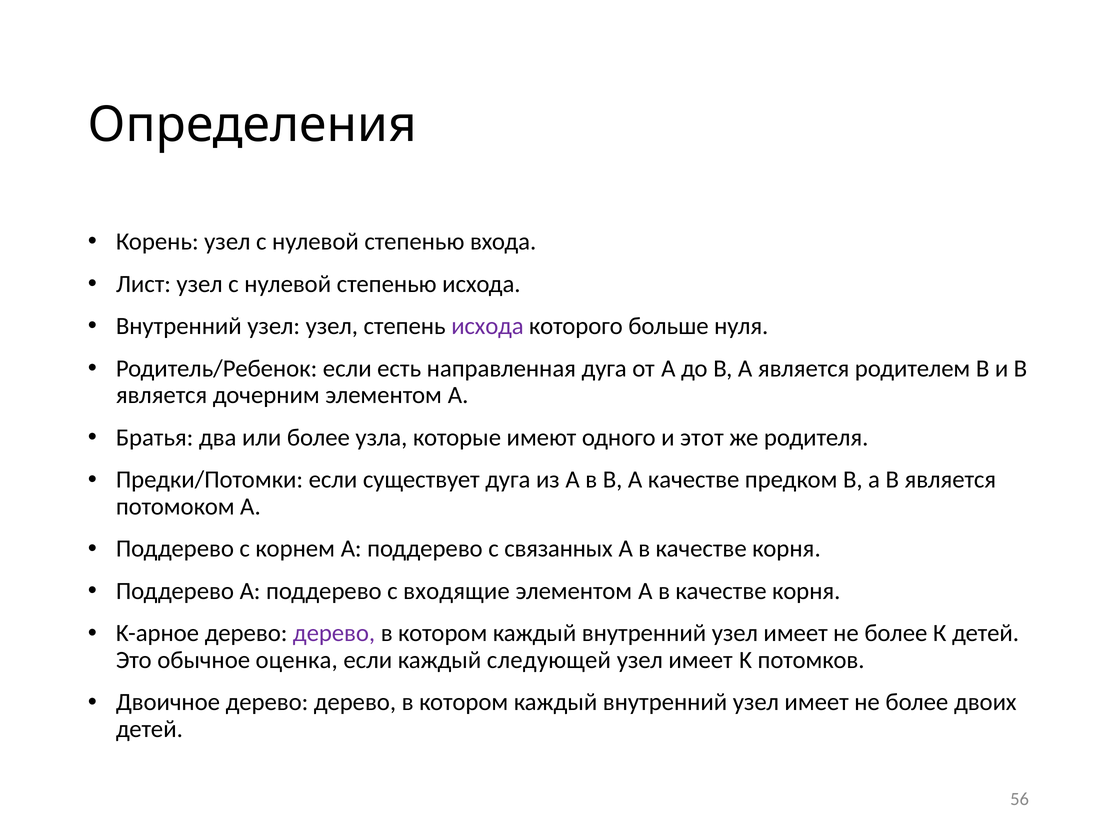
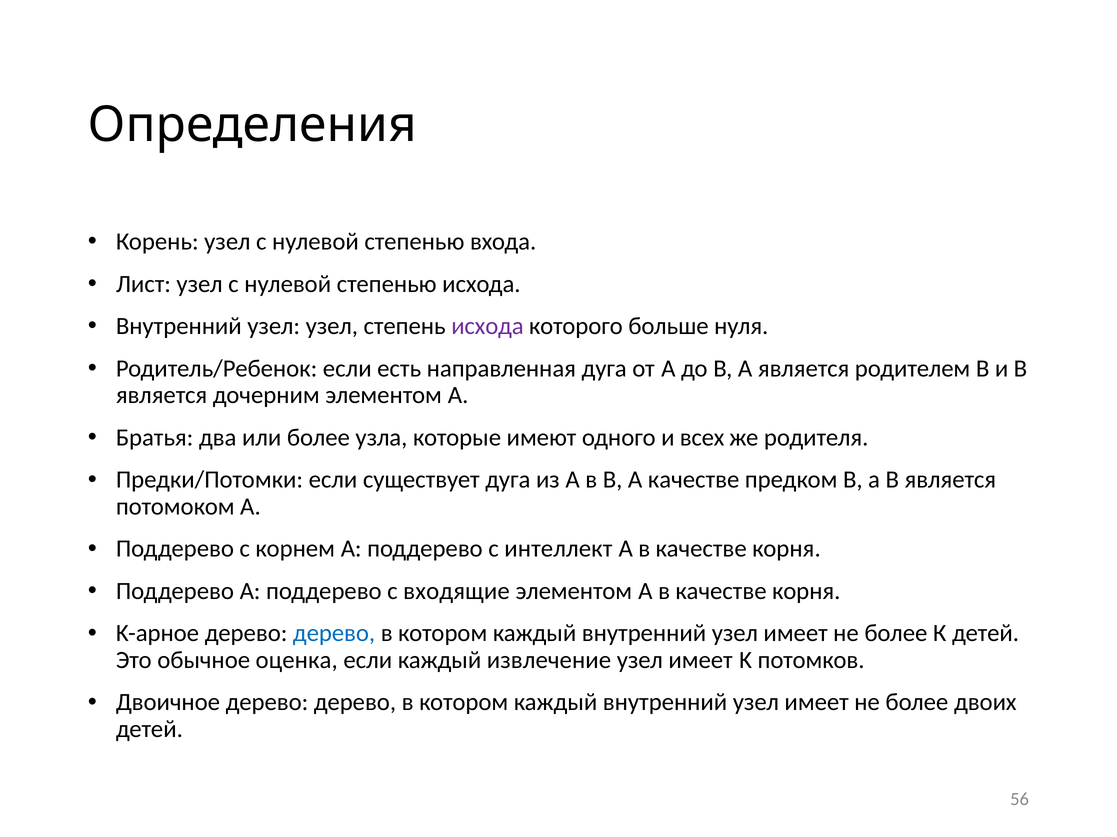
этот: этот -> всех (702, 438)
связанных: связанных -> интеллект (558, 549)
дерево colour: purple -> blue (334, 634)
следующей: следующей -> извлечение (549, 661)
